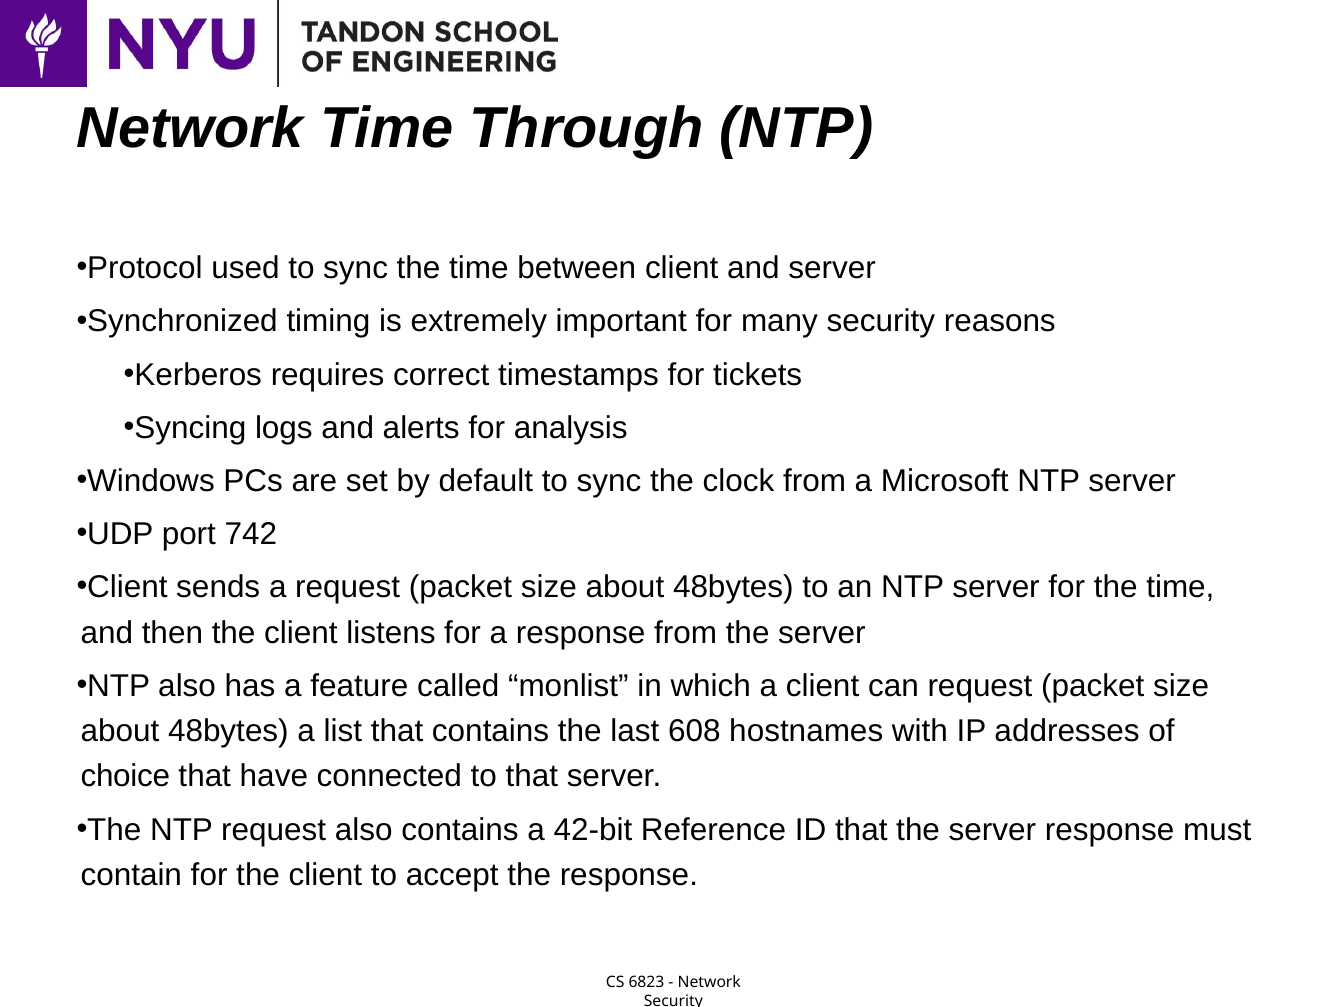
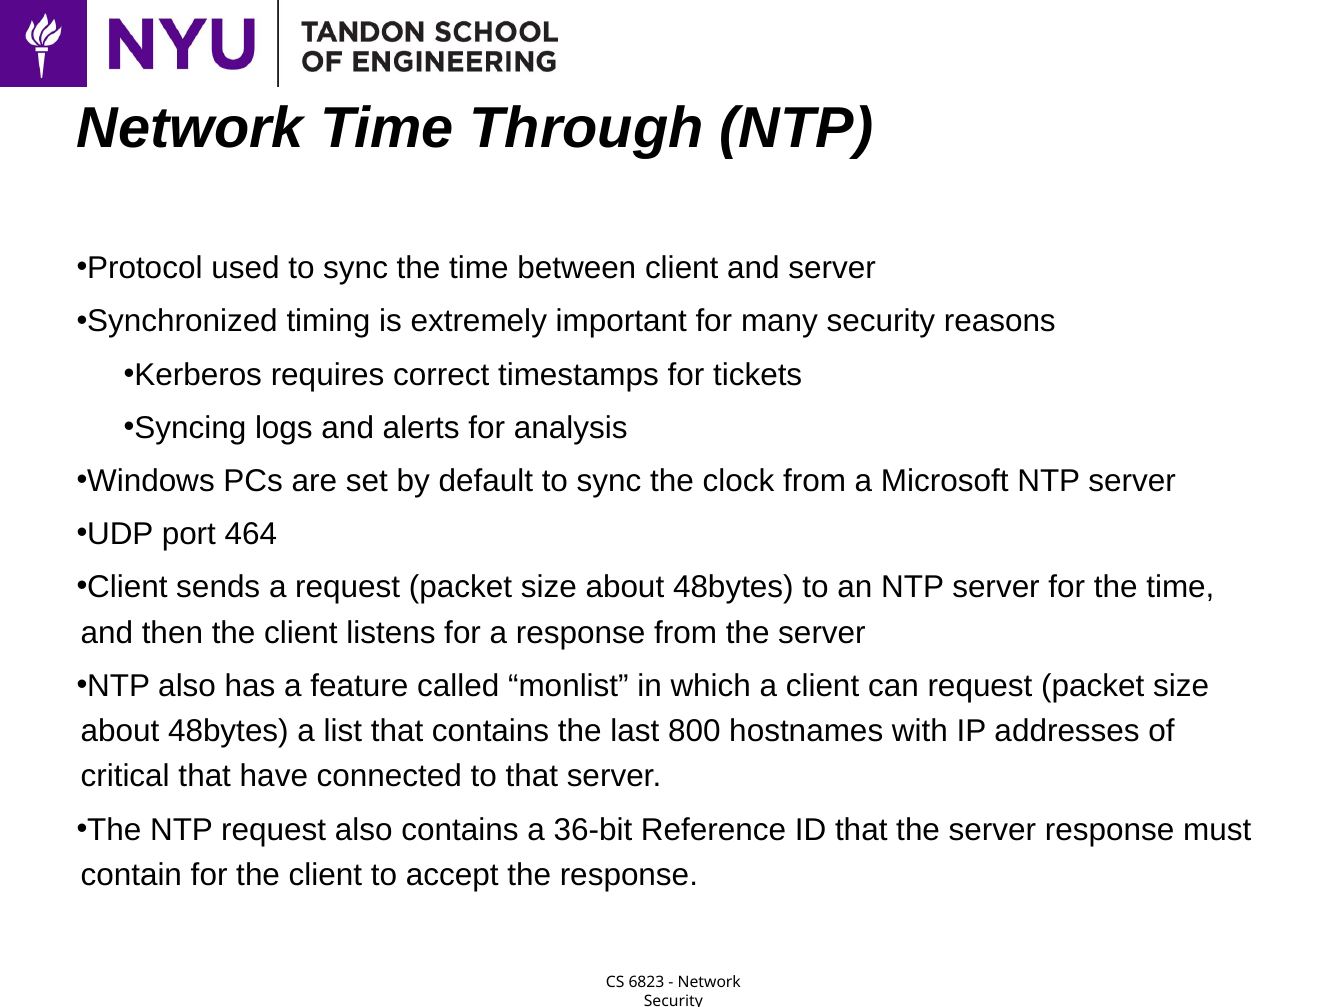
742: 742 -> 464 (251, 534)
608: 608 -> 800 (694, 731)
choice: choice -> critical (125, 777)
42-bit: 42-bit -> 36-bit (593, 830)
